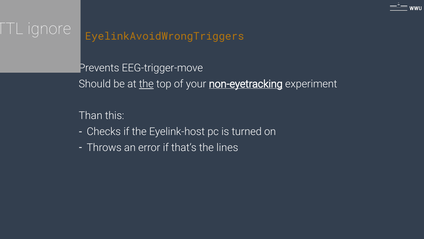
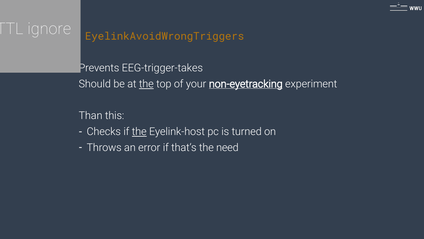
EEG-trigger-move: EEG-trigger-move -> EEG-trigger-takes (162, 68)
the underline: none -> present (139, 131)
lines: lines -> need (227, 147)
